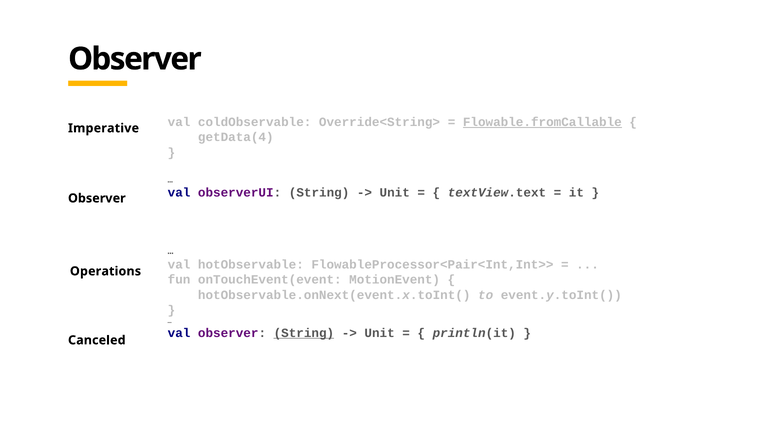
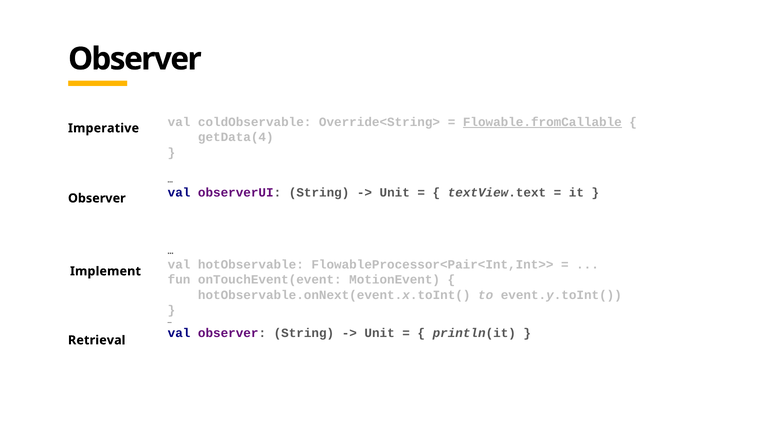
Operations: Operations -> Implement (105, 271)
String underline: present -> none (304, 333)
Canceled: Canceled -> Retrieval (97, 340)
